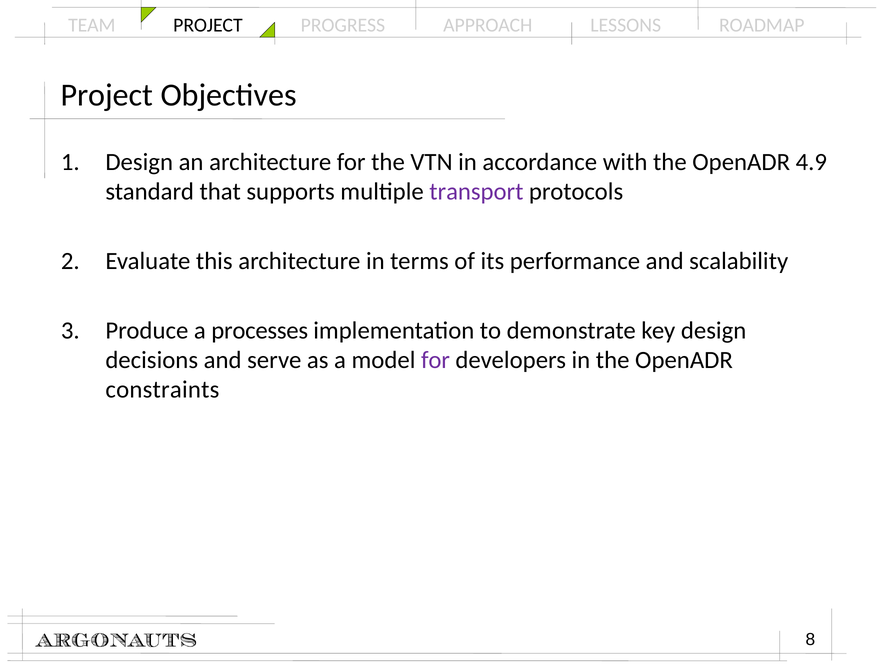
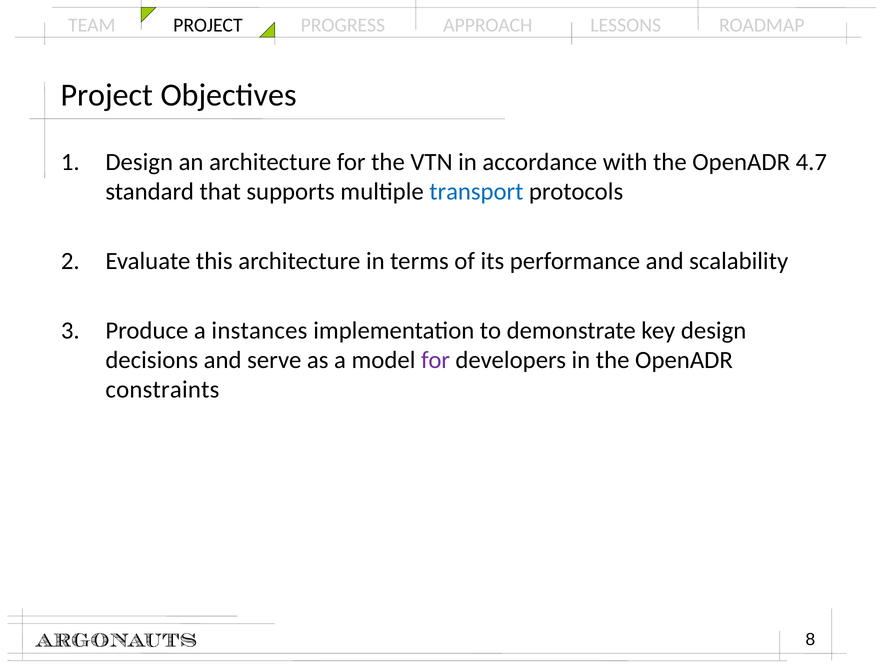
4.9: 4.9 -> 4.7 (811, 162)
transport colour: purple -> blue (476, 192)
processes: processes -> instances (259, 330)
